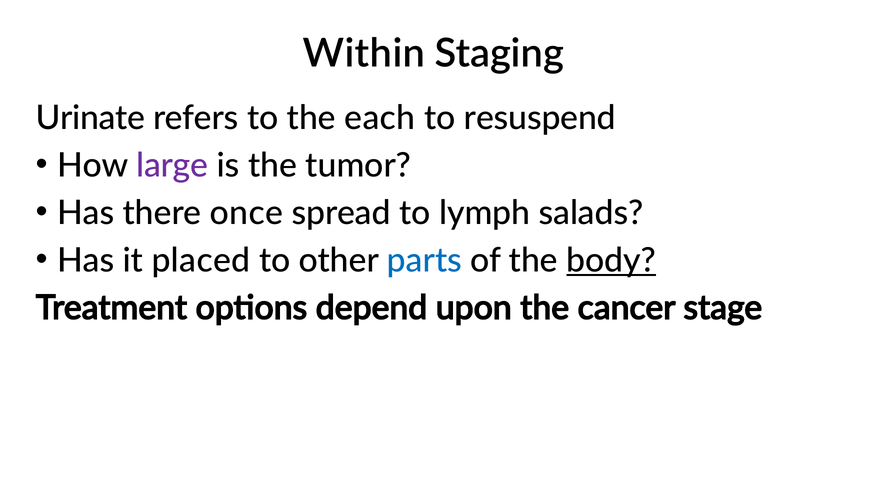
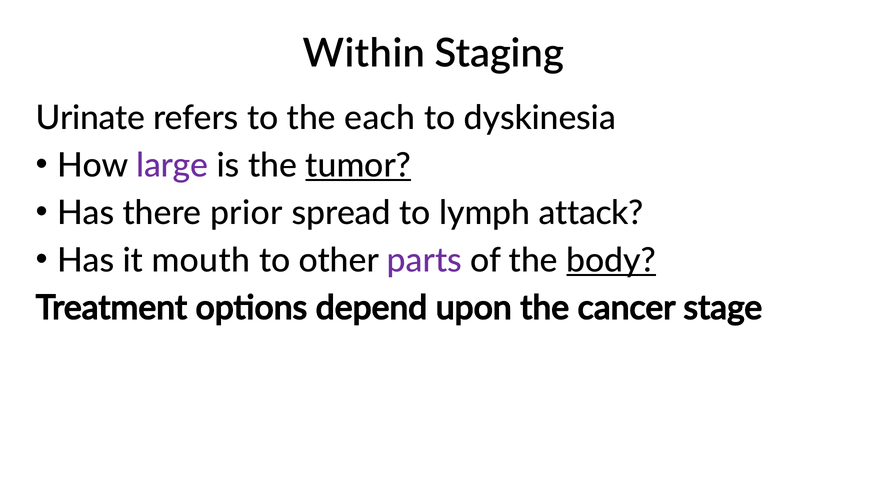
resuspend: resuspend -> dyskinesia (540, 118)
tumor underline: none -> present (358, 166)
once: once -> prior (246, 213)
salads: salads -> attack (591, 213)
placed: placed -> mouth (201, 260)
parts colour: blue -> purple (424, 260)
